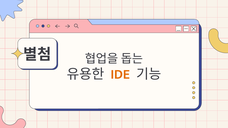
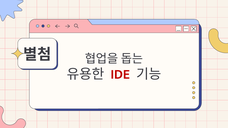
IDE colour: orange -> red (120, 74)
